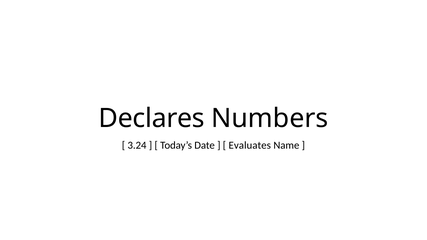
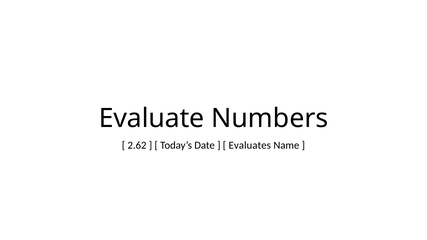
Declares: Declares -> Evaluate (152, 119)
3.24: 3.24 -> 2.62 (137, 145)
